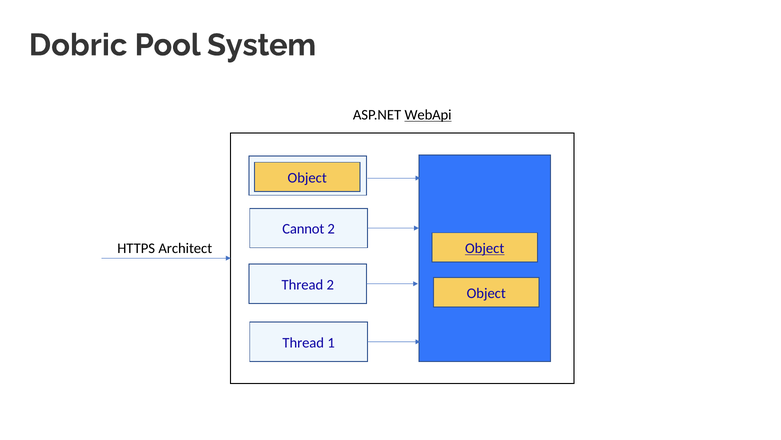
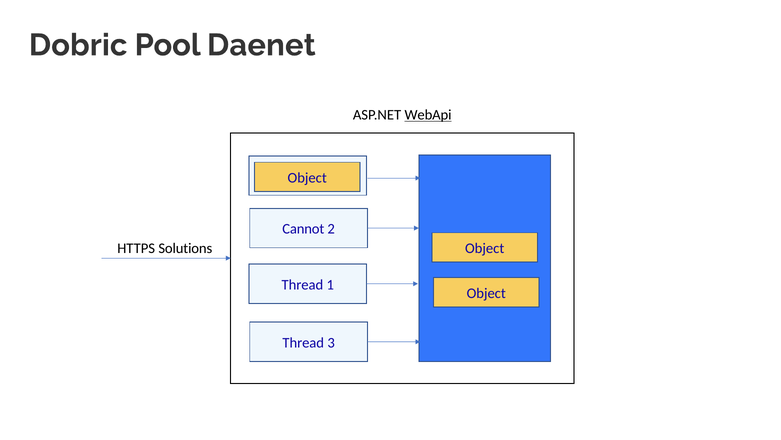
System: System -> Daenet (261, 45)
Object underline: present -> none (485, 248)
Architect: Architect -> Solutions (185, 248)
2: 2 -> 1 (330, 284)
1: 1 -> 3 (331, 342)
